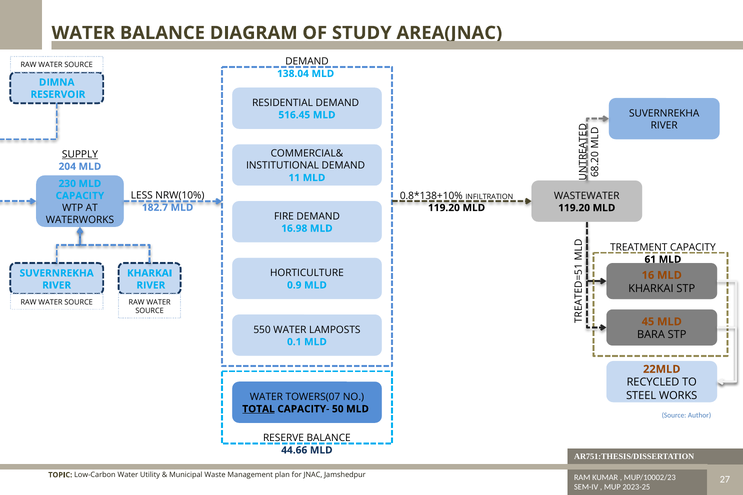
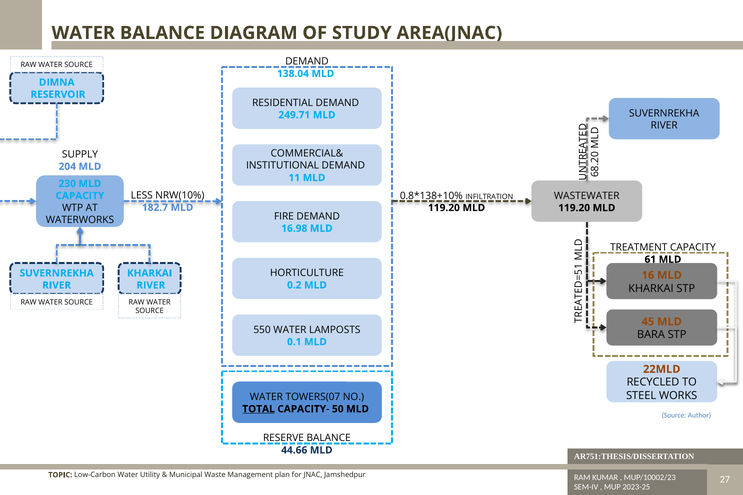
516.45: 516.45 -> 249.71 (294, 115)
SUPPLY underline: present -> none (80, 155)
0.9: 0.9 -> 0.2 (294, 285)
